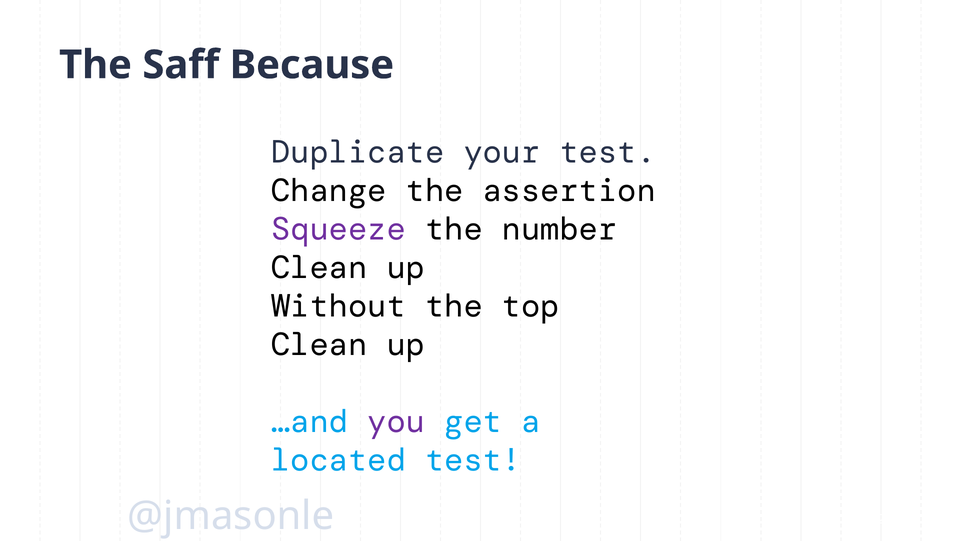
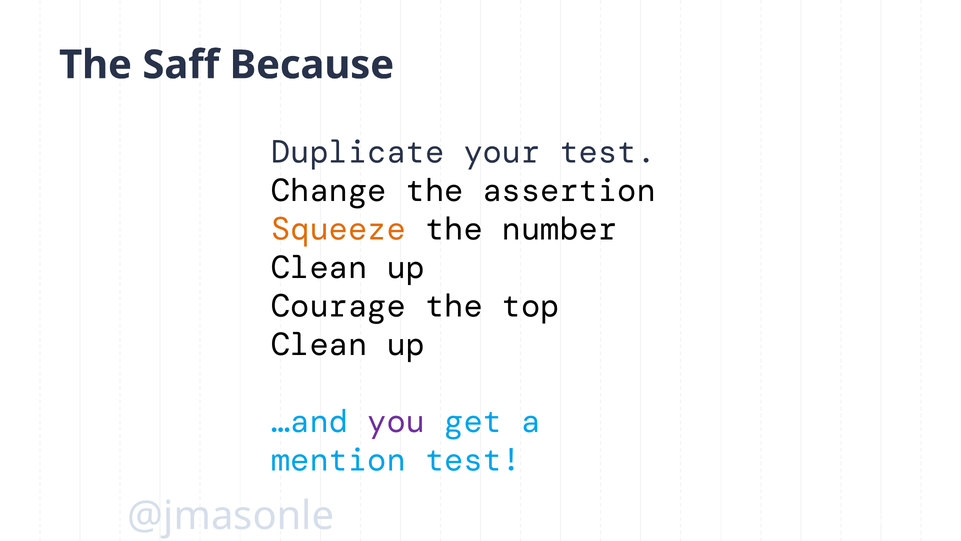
Squeeze colour: purple -> orange (339, 229)
Without: Without -> Courage (339, 306)
located: located -> mention (339, 460)
